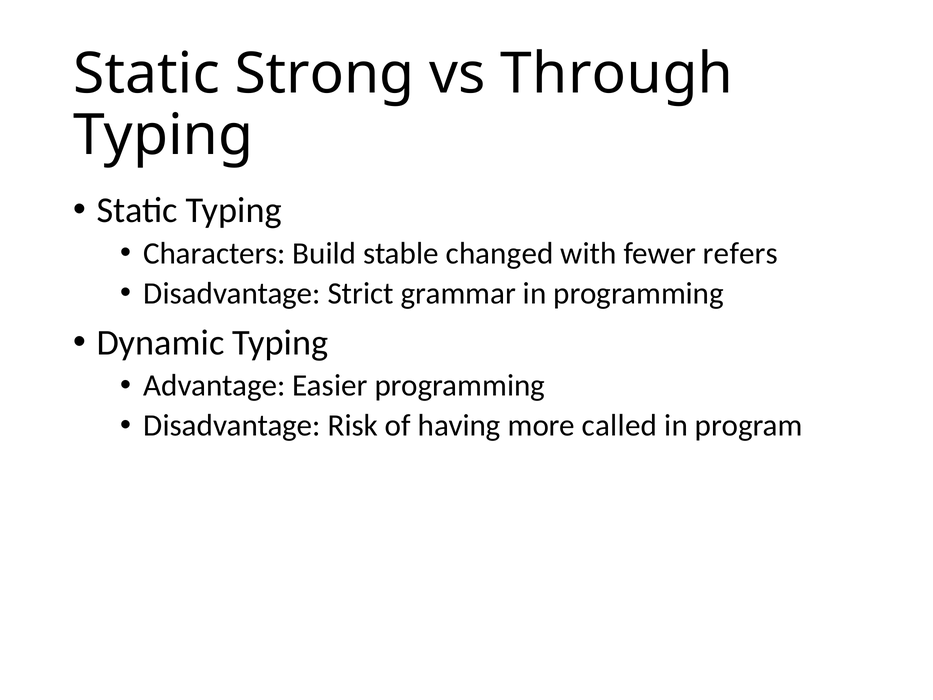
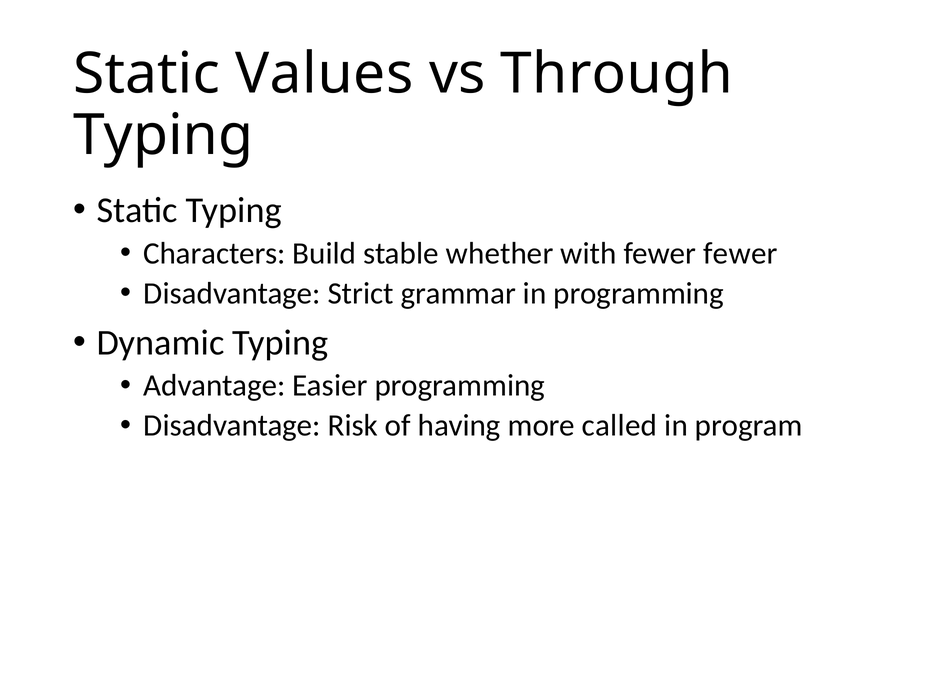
Strong: Strong -> Values (324, 74)
changed: changed -> whether (500, 253)
fewer refers: refers -> fewer (740, 253)
